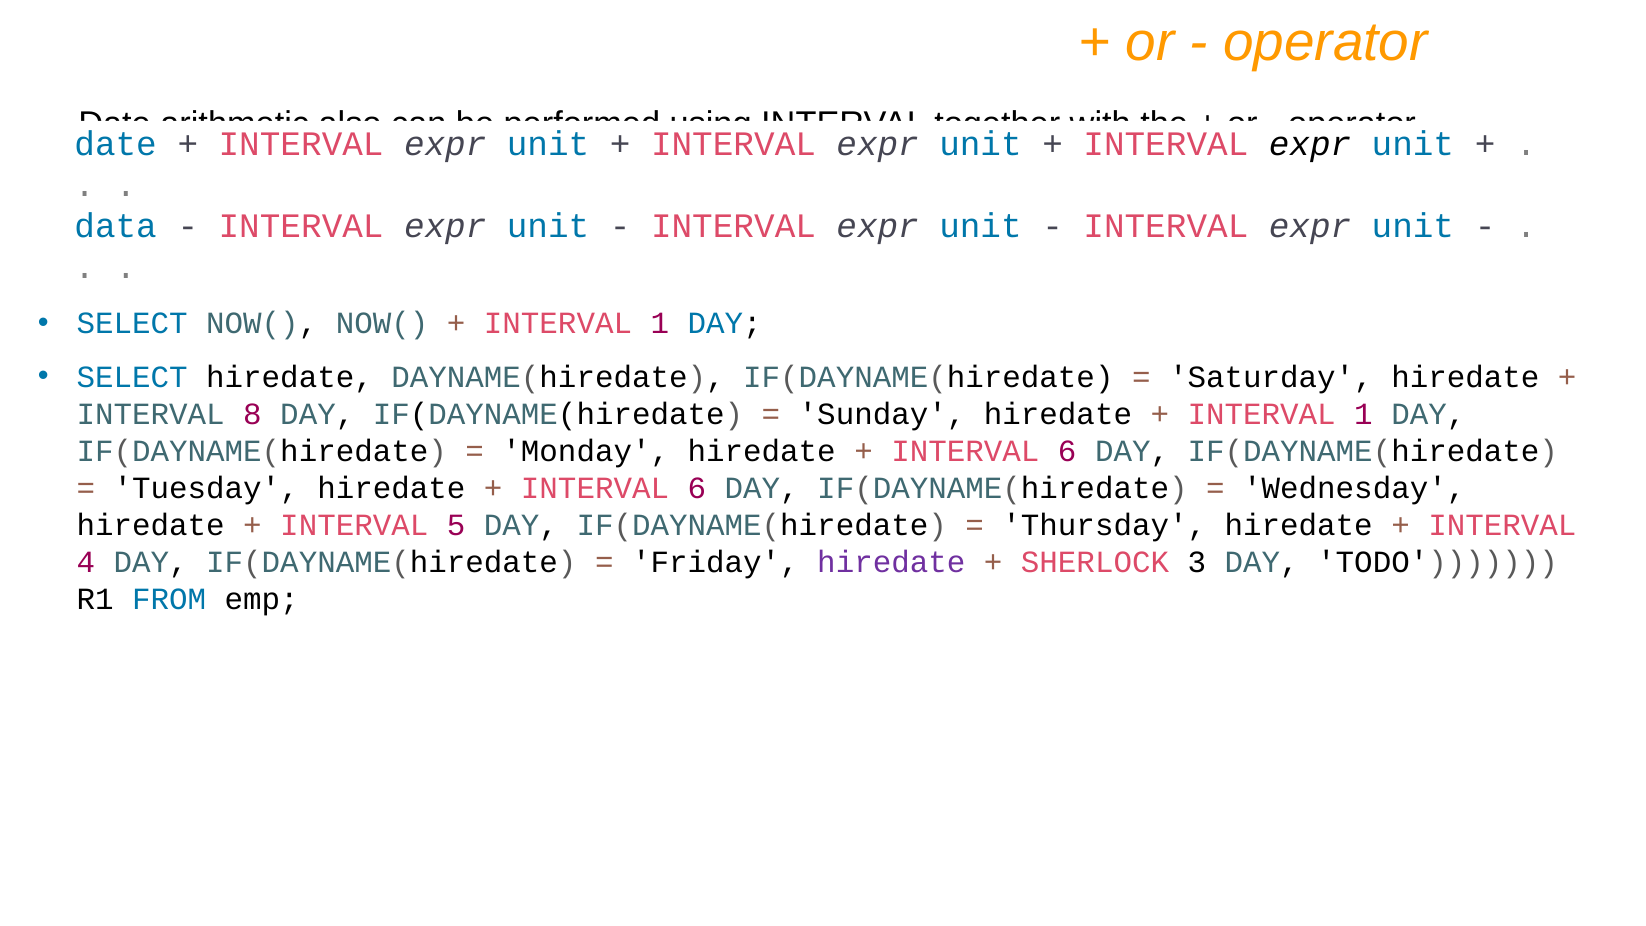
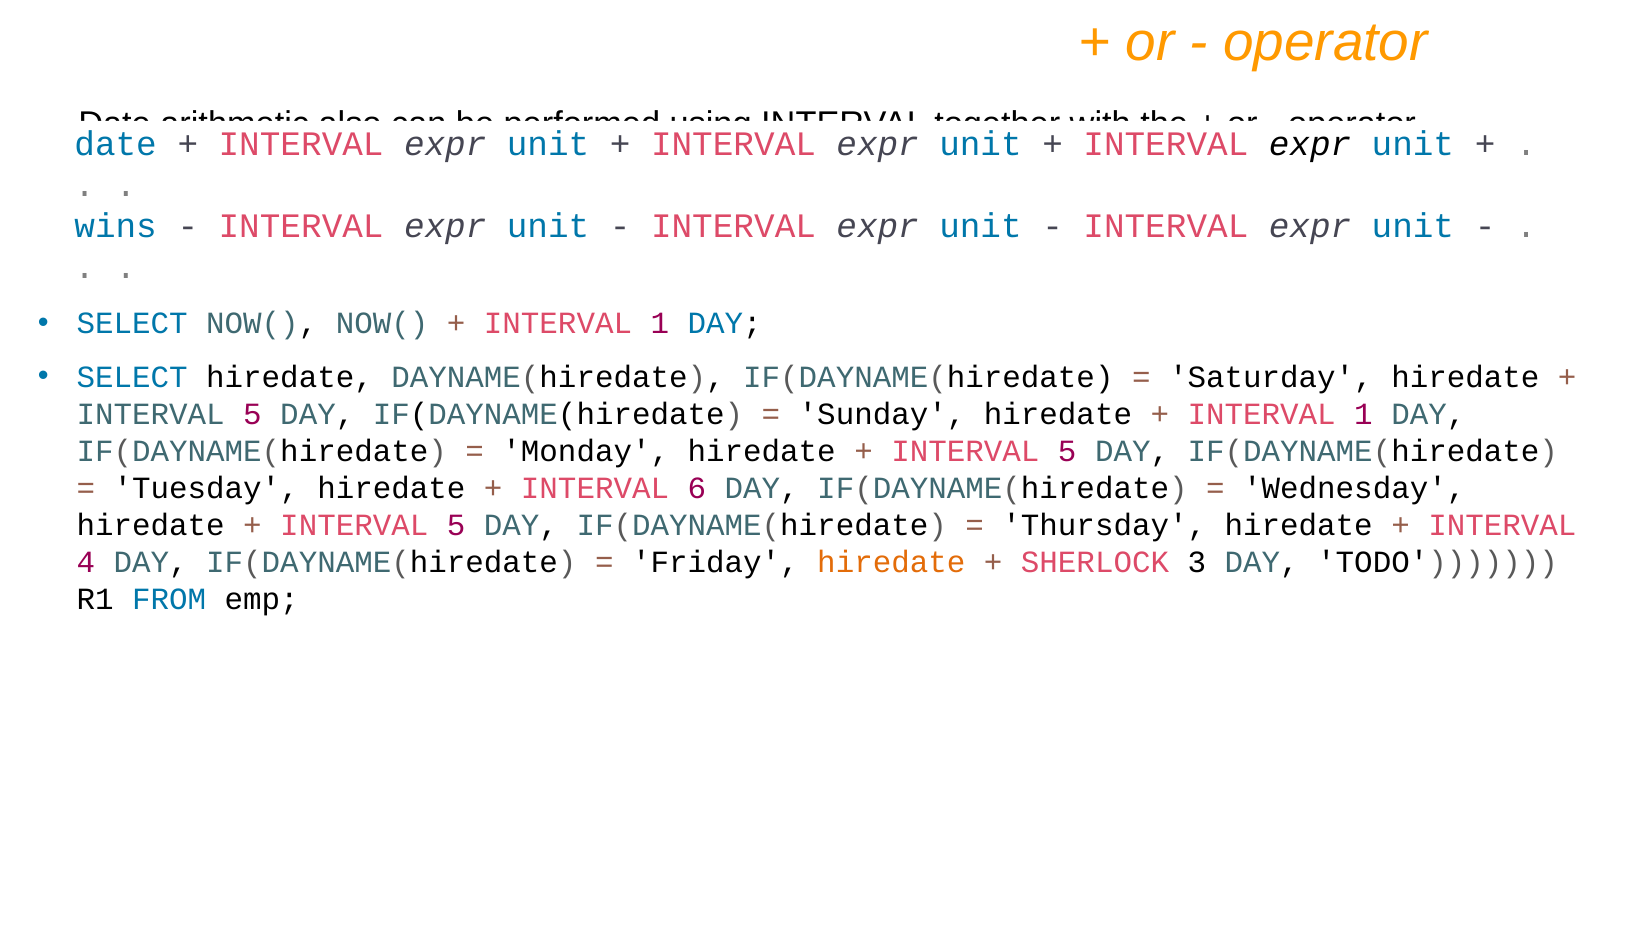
data: data -> wins (116, 226)
8: 8 -> 5 (252, 414)
6: 6 -> 5 (1067, 451)
hiredate colour: purple -> orange (891, 562)
